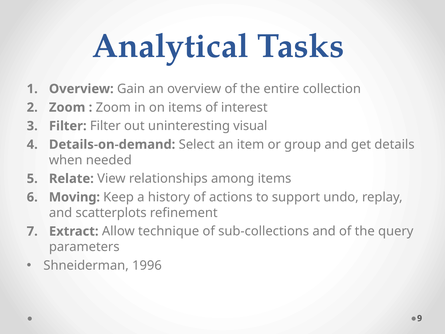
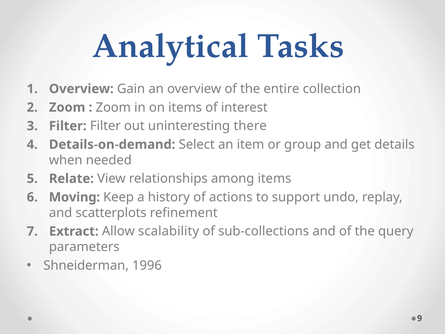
visual: visual -> there (250, 126)
technique: technique -> scalability (169, 231)
